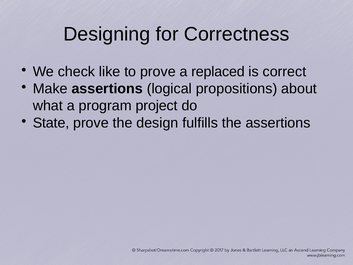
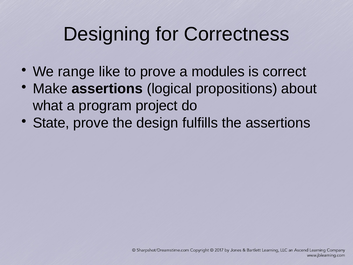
check: check -> range (76, 71)
replaced: replaced -> modules (218, 71)
